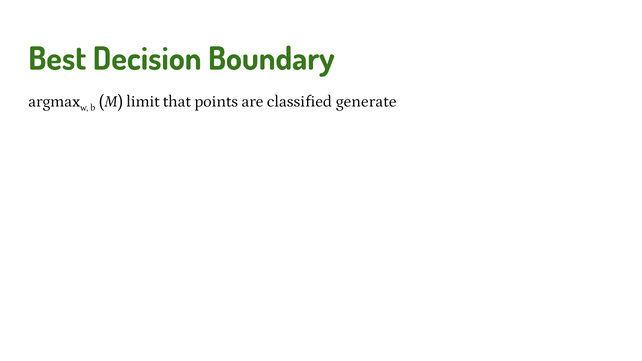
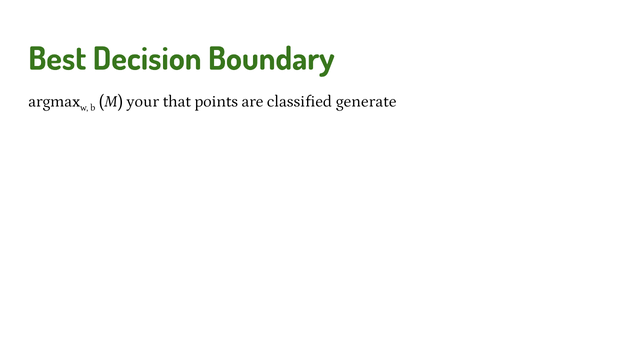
limit: limit -> your (143, 101)
